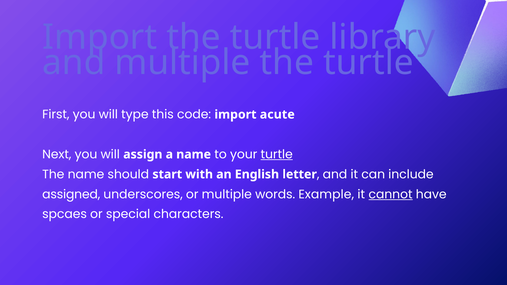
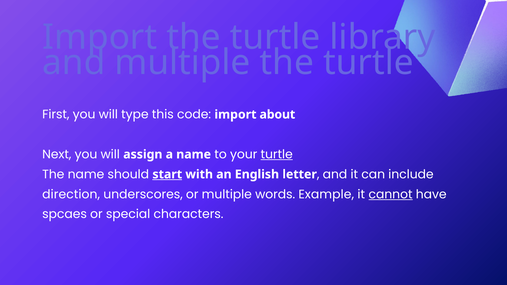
acute: acute -> about (277, 115)
start underline: none -> present (167, 174)
assigned: assigned -> direction (71, 194)
